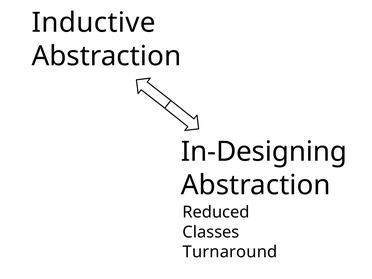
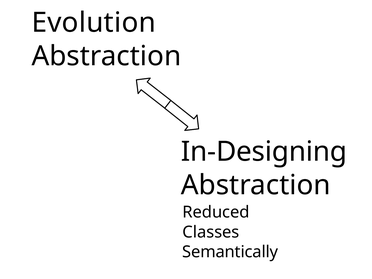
Inductive: Inductive -> Evolution (94, 23)
Turnaround: Turnaround -> Semantically (230, 252)
